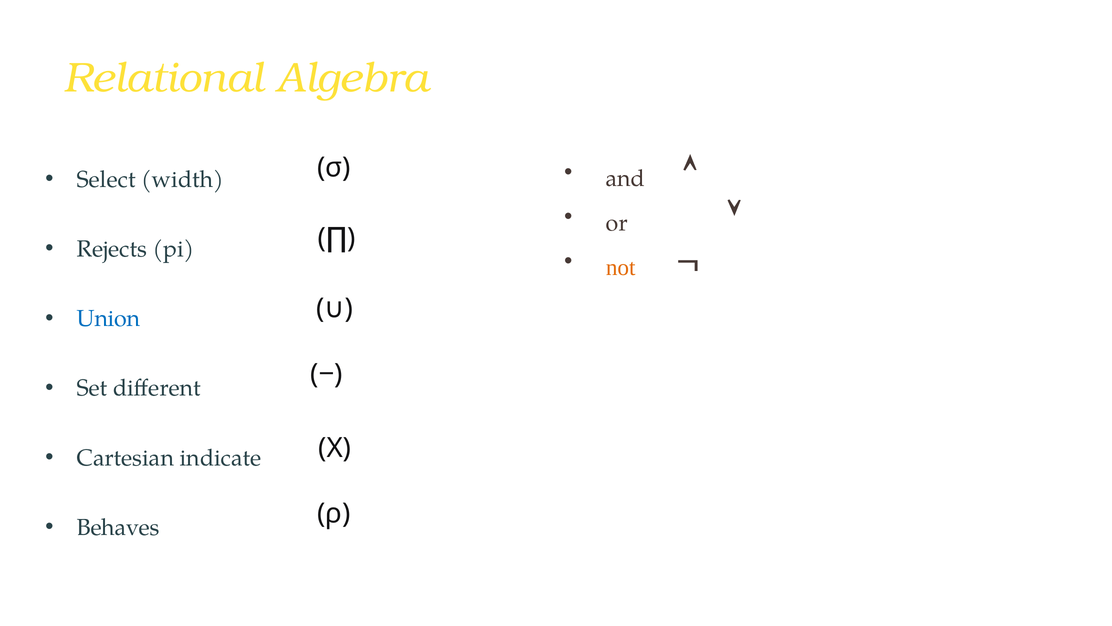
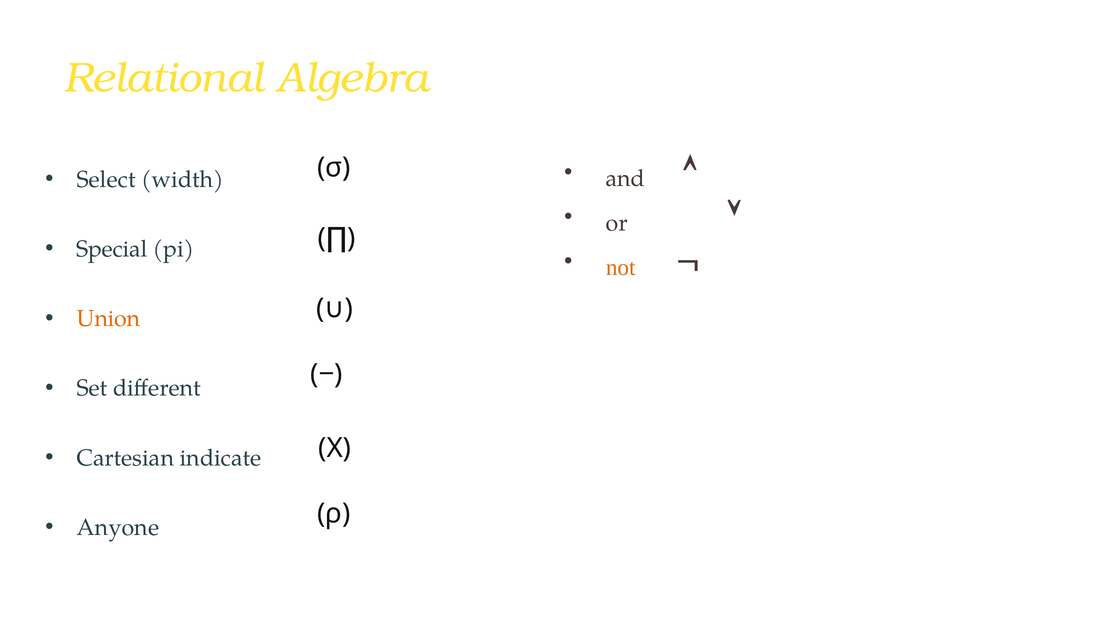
Rejects: Rejects -> Special (112, 249)
Union colour: blue -> orange (108, 318)
Behaves: Behaves -> Anyone (118, 527)
